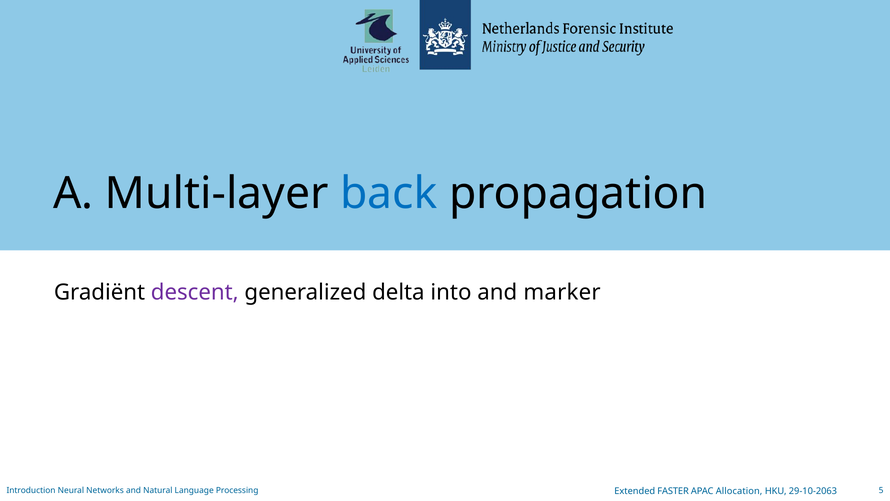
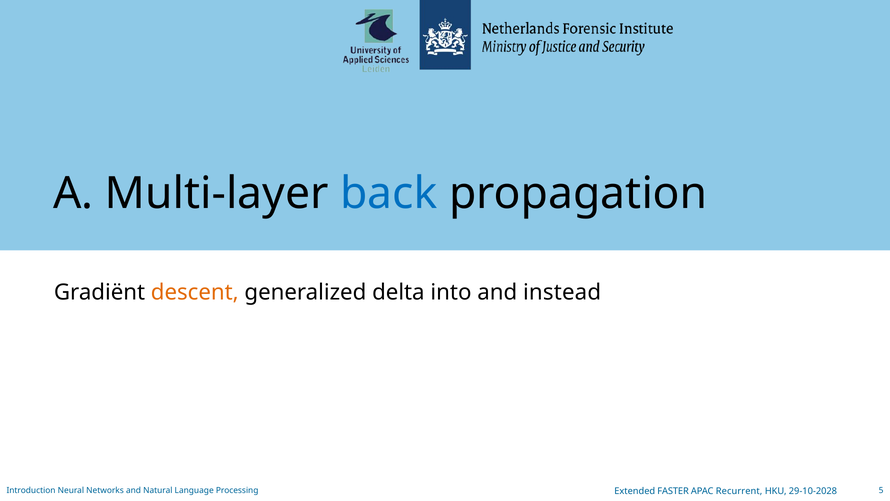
descent colour: purple -> orange (195, 292)
marker: marker -> instead (562, 292)
Allocation: Allocation -> Recurrent (739, 491)
29-10-2063: 29-10-2063 -> 29-10-2028 (813, 491)
